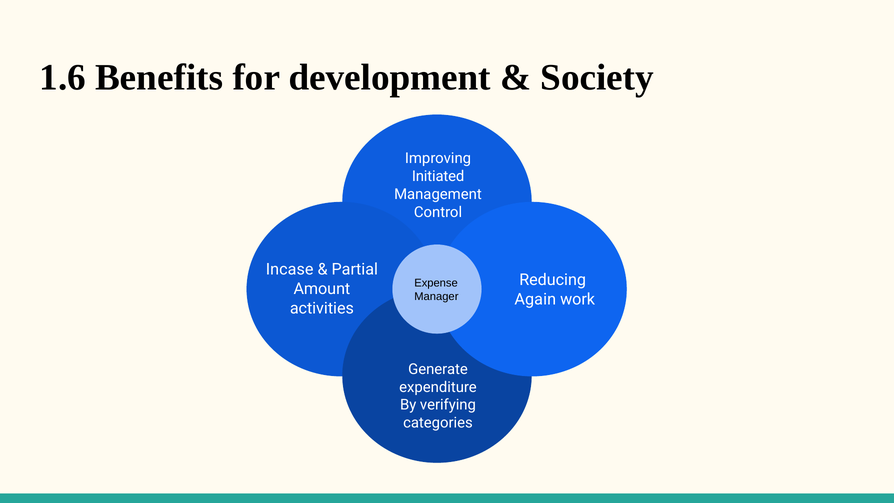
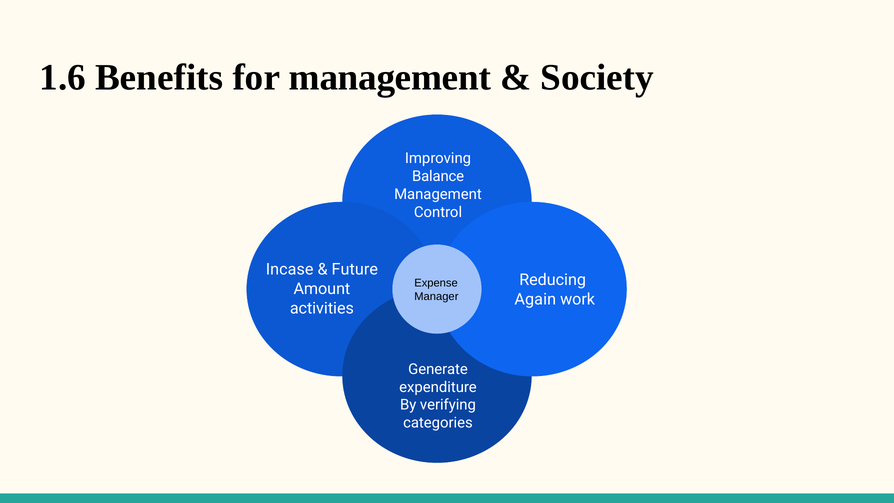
for development: development -> management (390, 77)
Initiated: Initiated -> Balance (438, 176)
Partial: Partial -> Future (355, 269)
